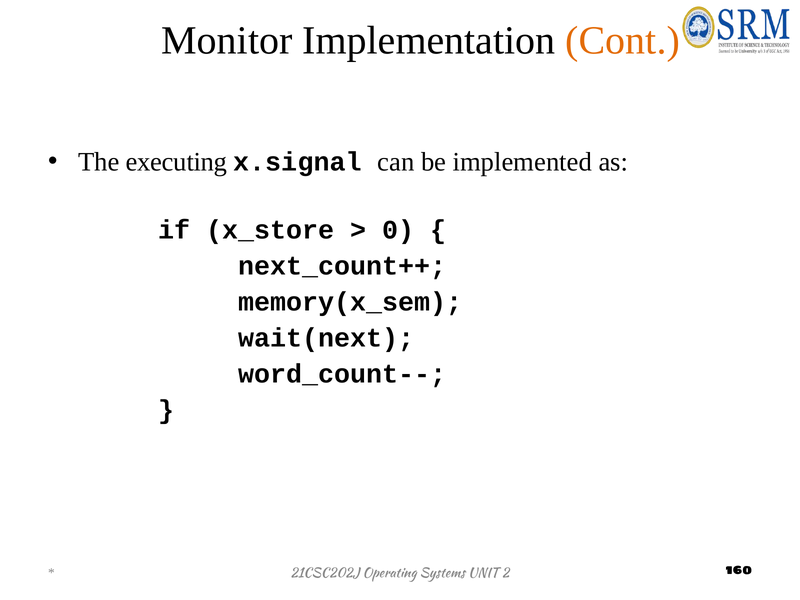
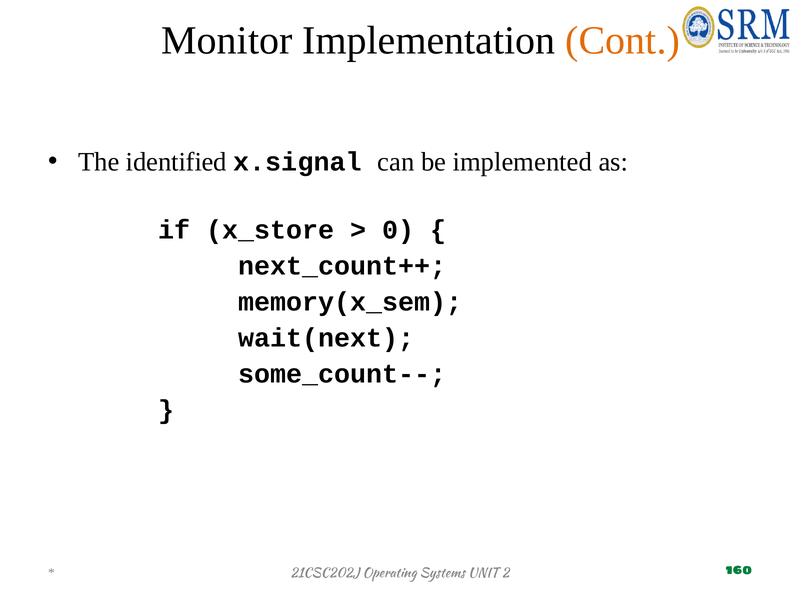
executing: executing -> identified (176, 162)
word_count--: word_count-- -> some_count-- (342, 374)
160 colour: black -> green (739, 570)
